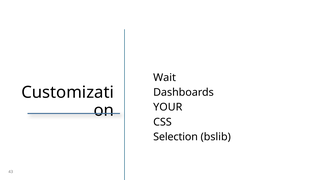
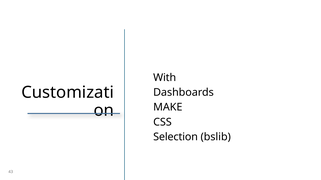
Wait: Wait -> With (165, 78)
YOUR: YOUR -> MAKE (168, 108)
